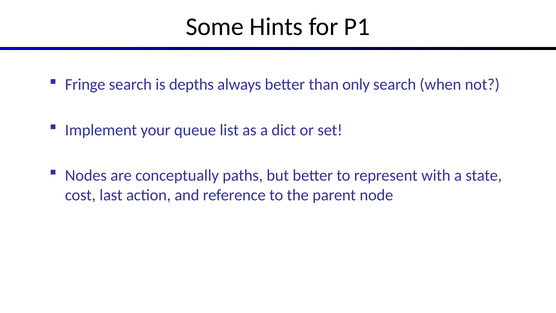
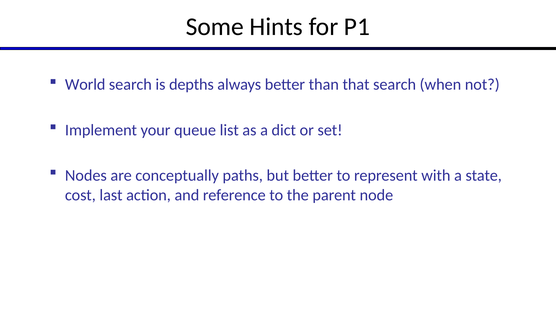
Fringe: Fringe -> World (85, 85)
only: only -> that (356, 85)
